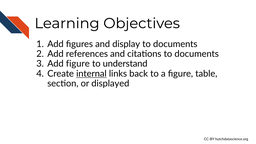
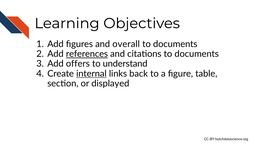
display: display -> overall (126, 44)
references underline: none -> present (87, 54)
Add figure: figure -> offers (78, 64)
